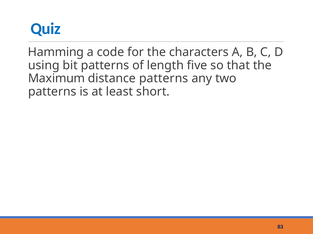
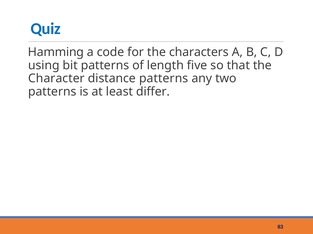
Maximum: Maximum -> Character (56, 79)
short: short -> differ (153, 92)
